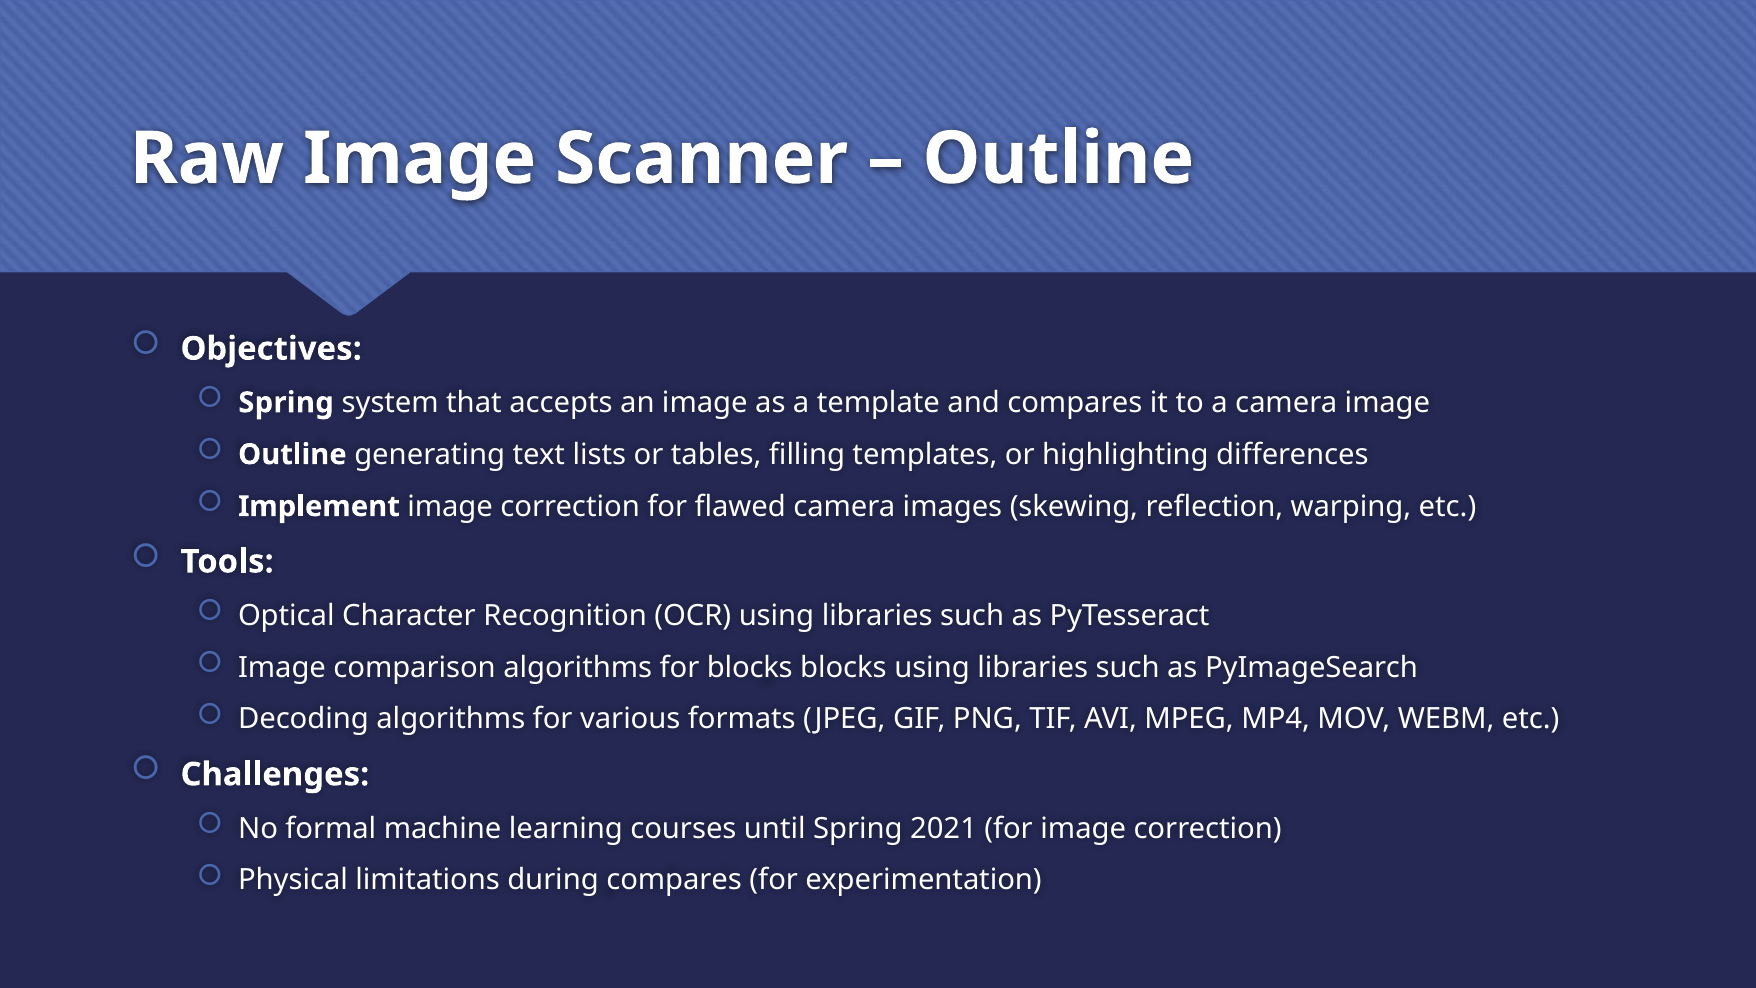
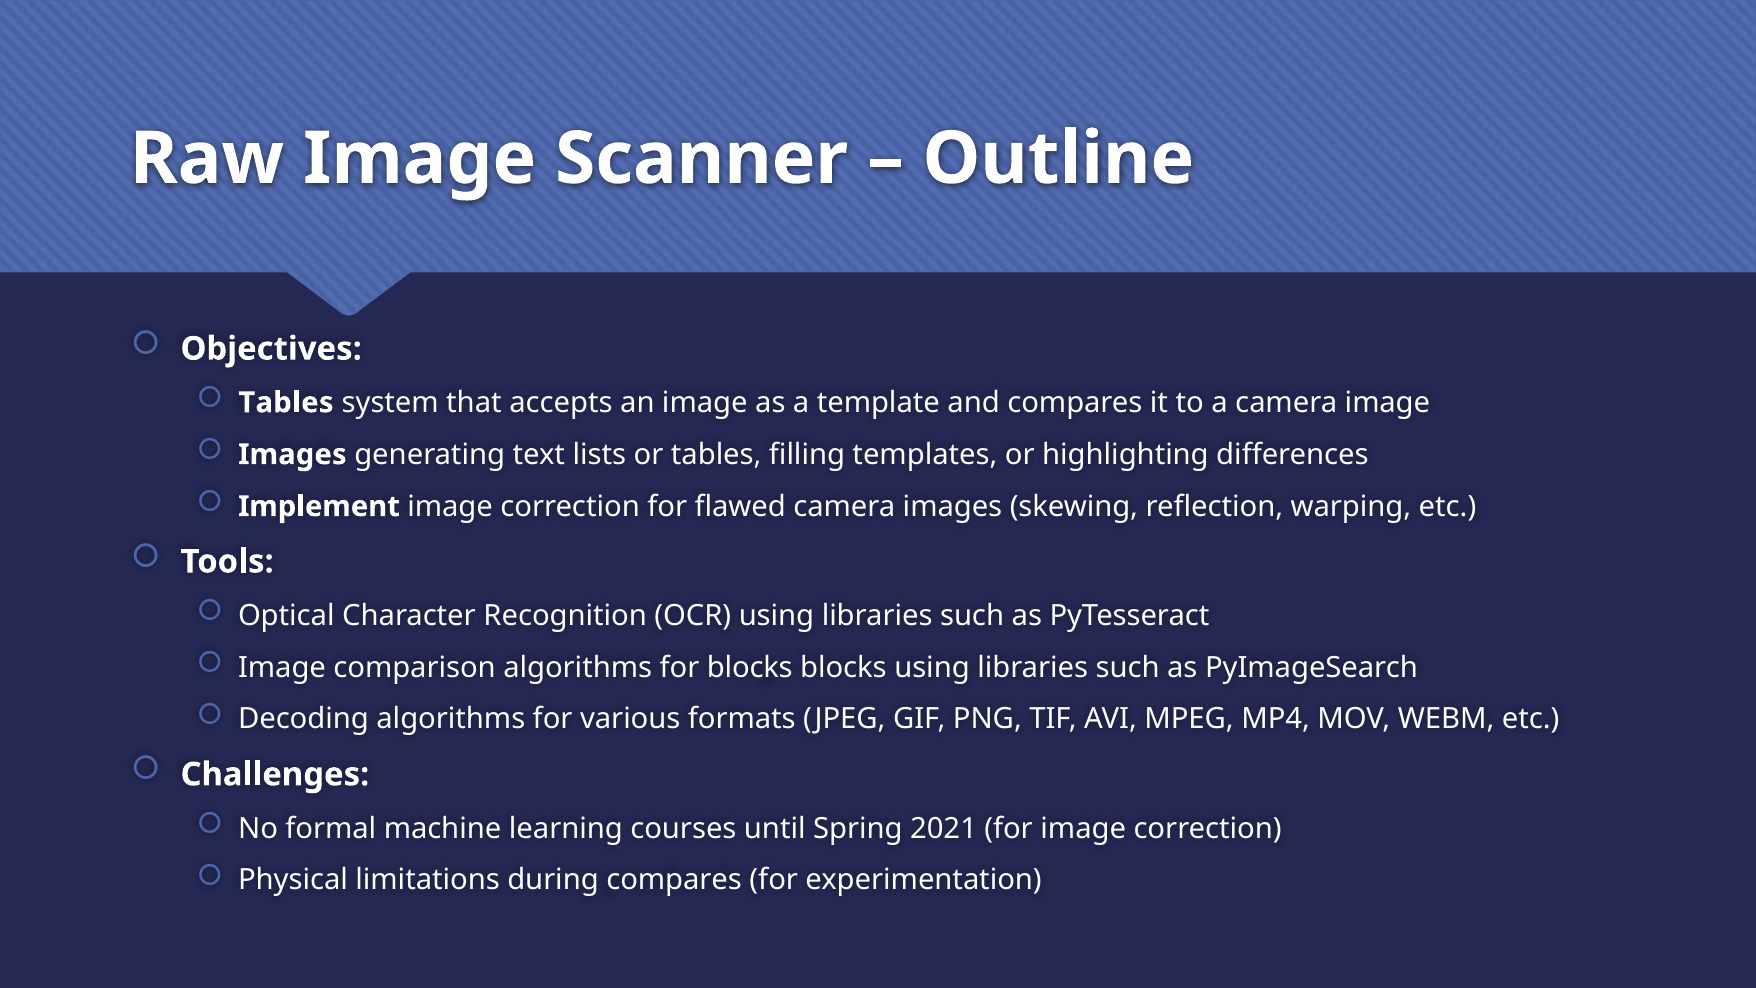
Spring: Spring -> Tables (286, 403)
Outline: Outline -> Images (292, 454)
